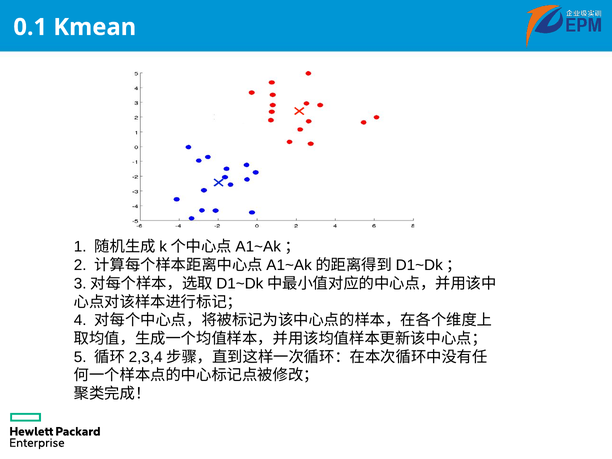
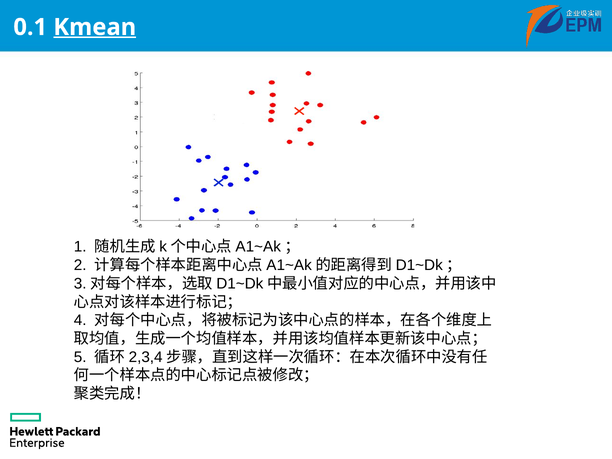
Kmean underline: none -> present (95, 27)
